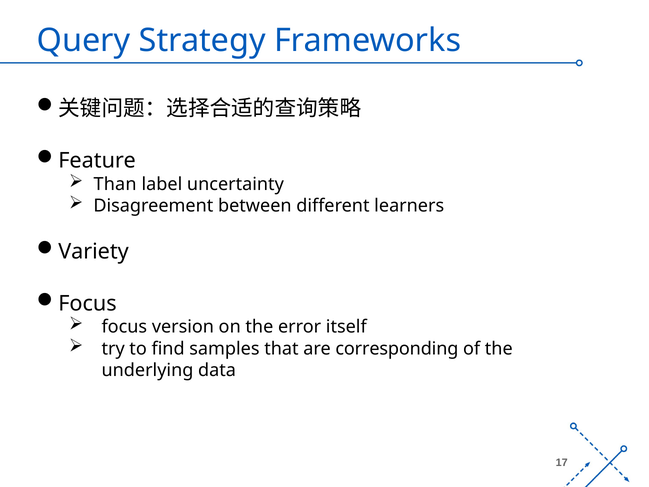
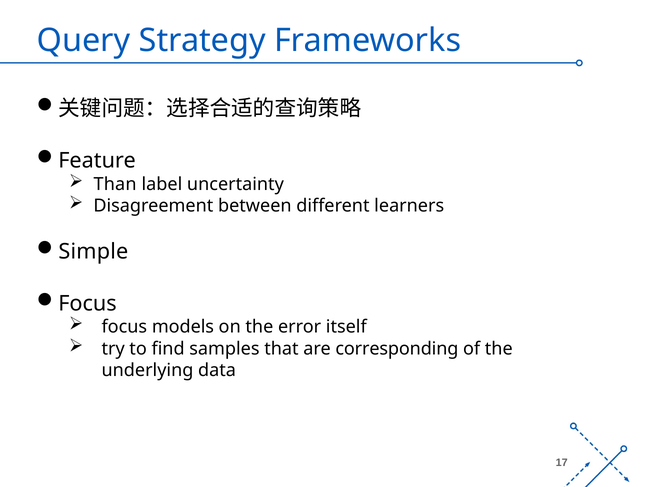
Variety: Variety -> Simple (93, 251)
version: version -> models (183, 327)
